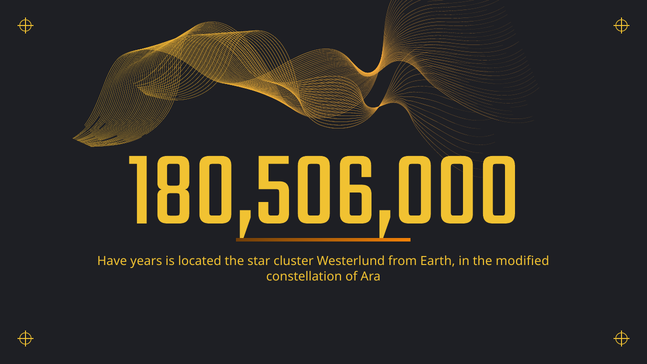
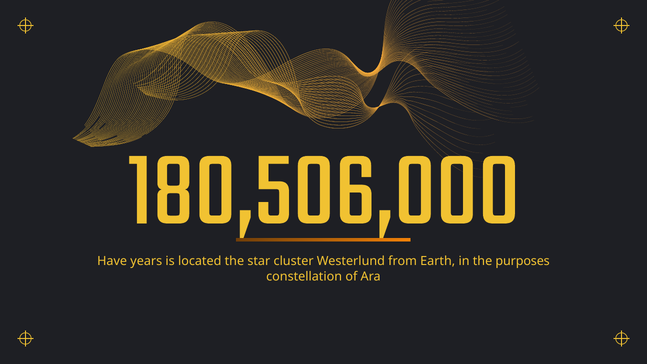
modified: modified -> purposes (523, 261)
